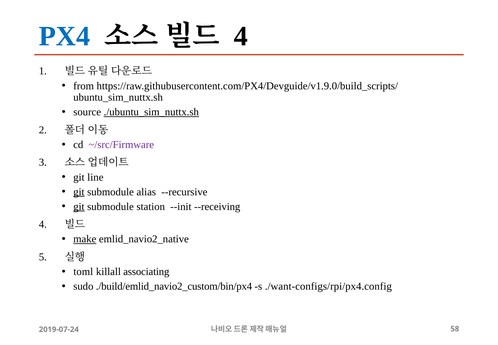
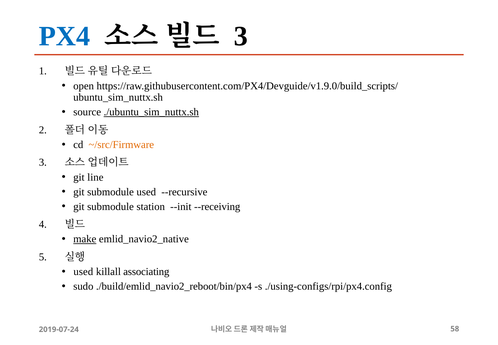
4: 4 -> 3 (241, 36)
from: from -> open (84, 86)
~/src/Firmware colour: purple -> orange (121, 145)
git underline: present -> none (79, 192)
submodule alias: alias -> used (146, 192)
git underline: present -> none (79, 206)
toml: toml -> used (83, 272)
./build/emlid_navio2_custom/bin/px4: ./build/emlid_navio2_custom/bin/px4 -> ./build/emlid_navio2_reboot/bin/px4 (174, 286)
./want-configs/rpi/px4.config: ./want-configs/rpi/px4.config -> ./using-configs/rpi/px4.config (328, 286)
